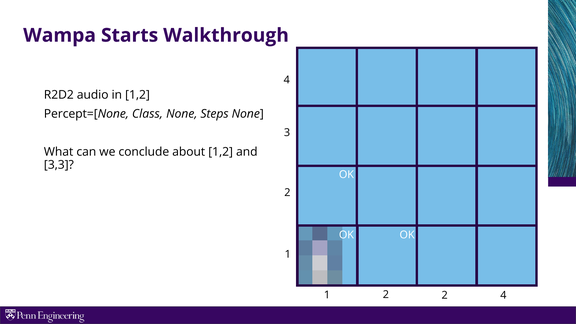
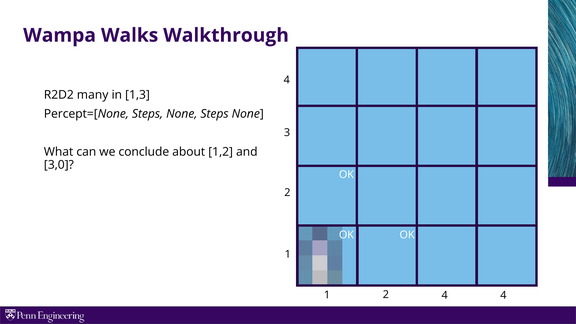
Starts: Starts -> Walks (130, 35)
audio: audio -> many (93, 95)
in 1,2: 1,2 -> 1,3 (138, 95)
Percept=[None Class: Class -> Steps (148, 114)
3,3: 3,3 -> 3,0 (59, 165)
2 2: 2 -> 4 (445, 295)
